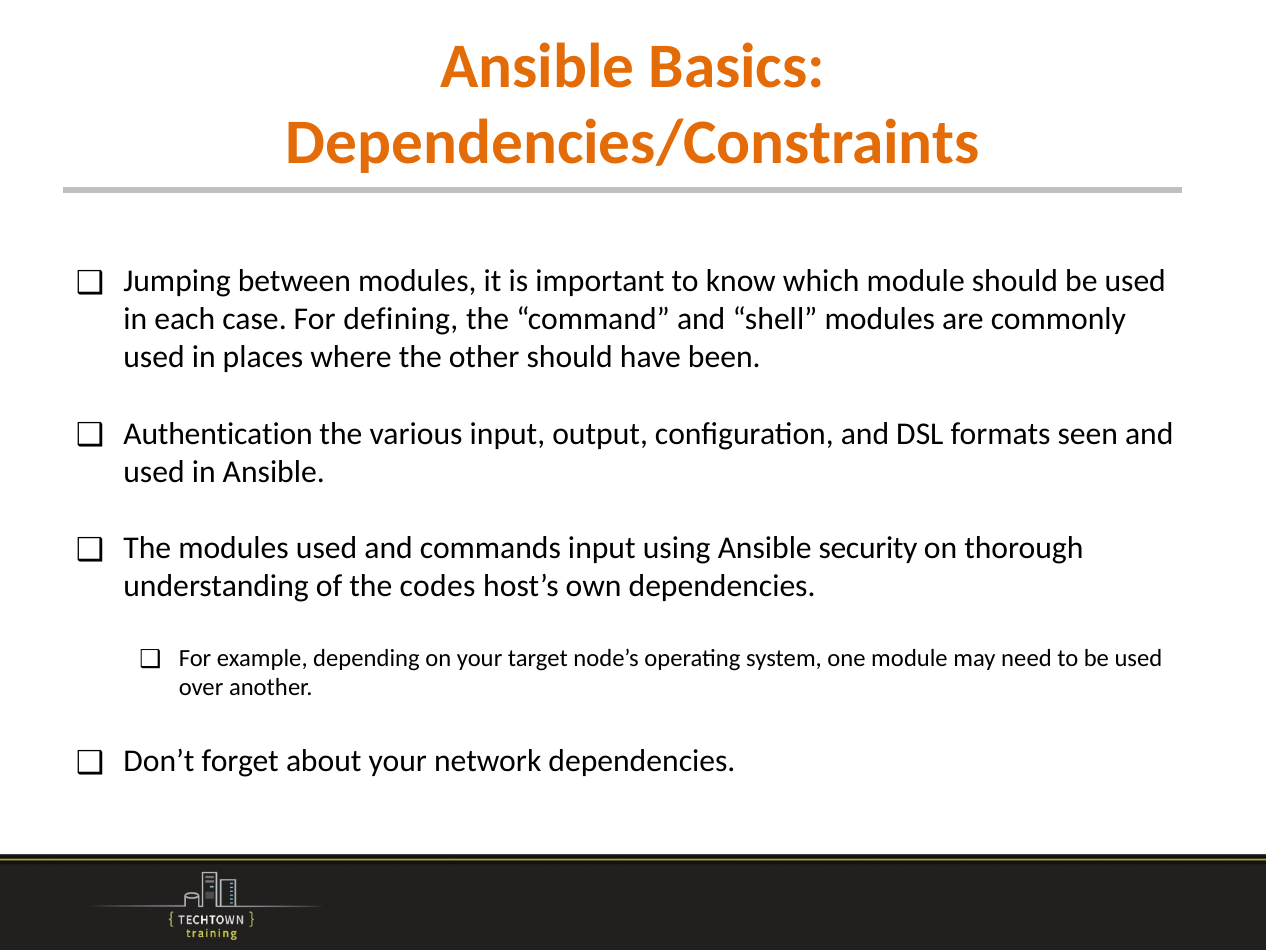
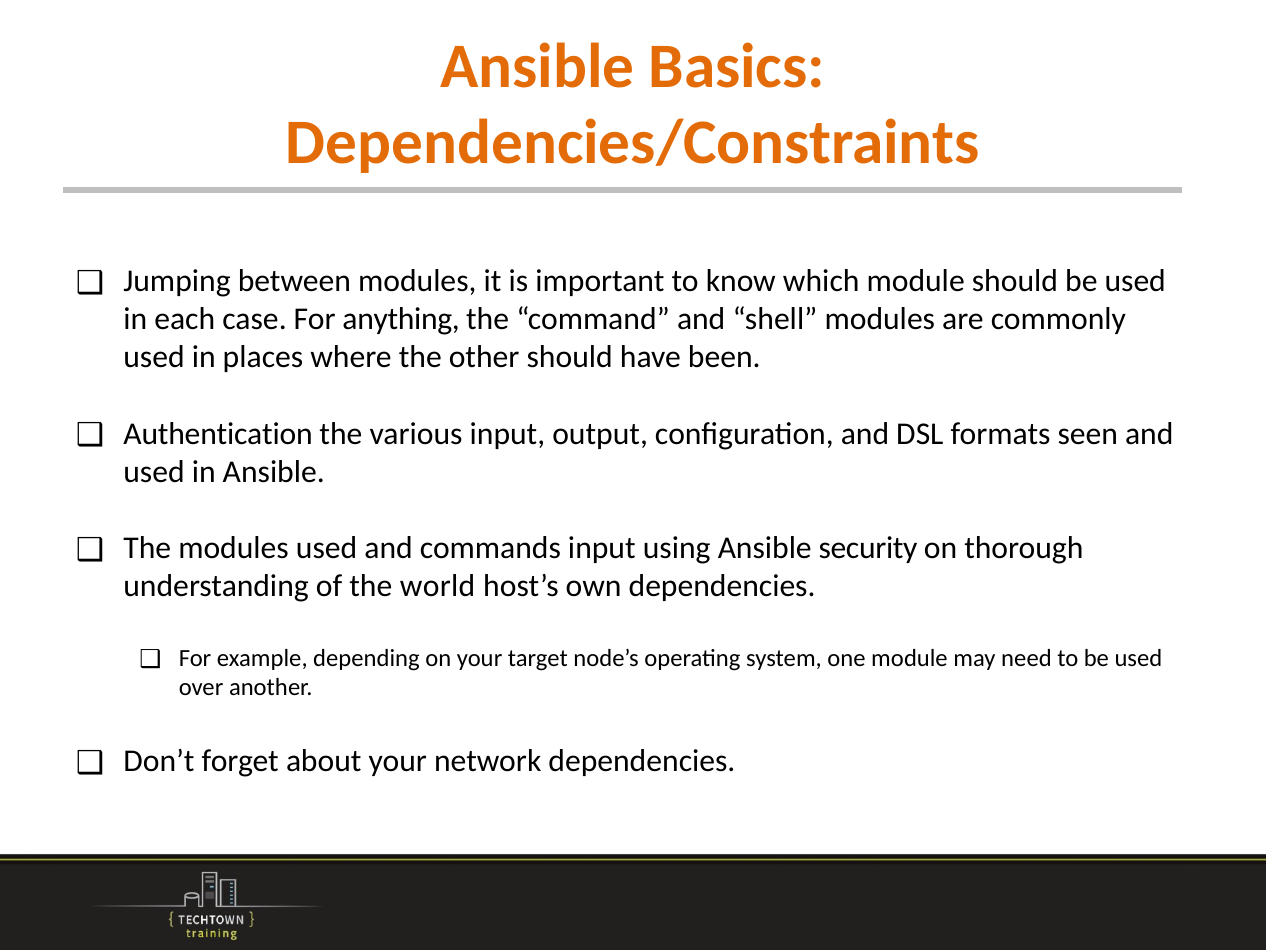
defining: defining -> anything (401, 319)
codes: codes -> world (438, 586)
